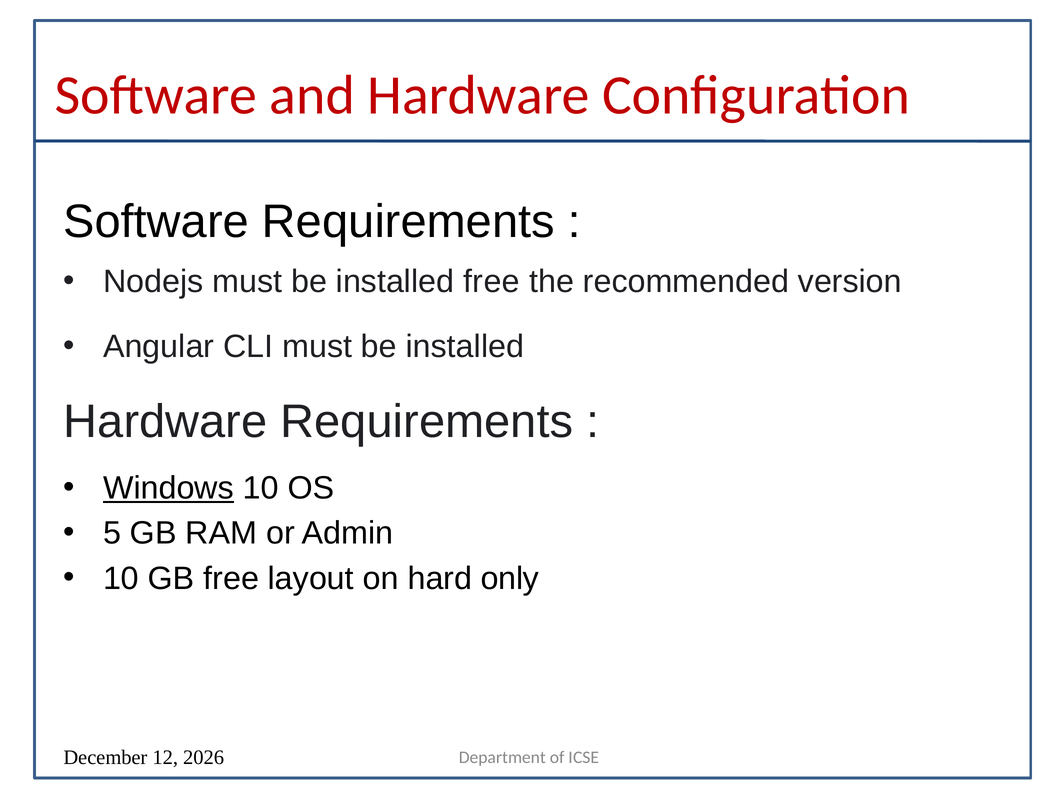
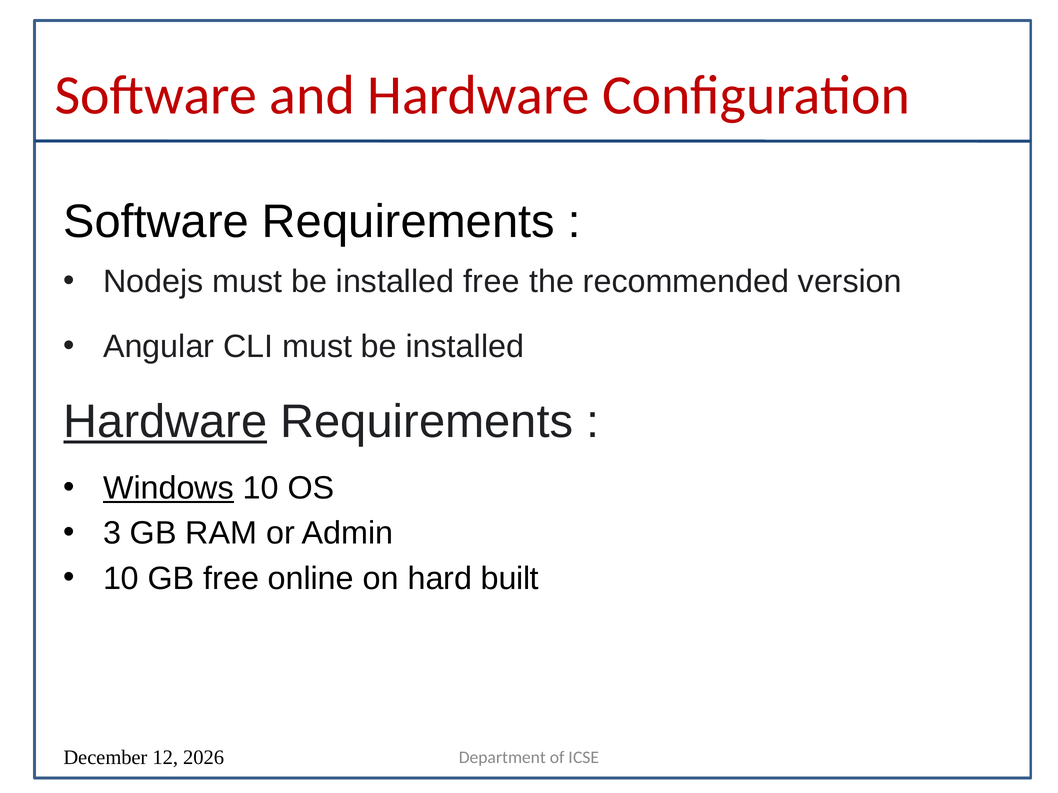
Hardware underline: none -> present (165, 422)
5: 5 -> 3 (112, 534)
layout: layout -> online (311, 579)
only: only -> built (510, 579)
